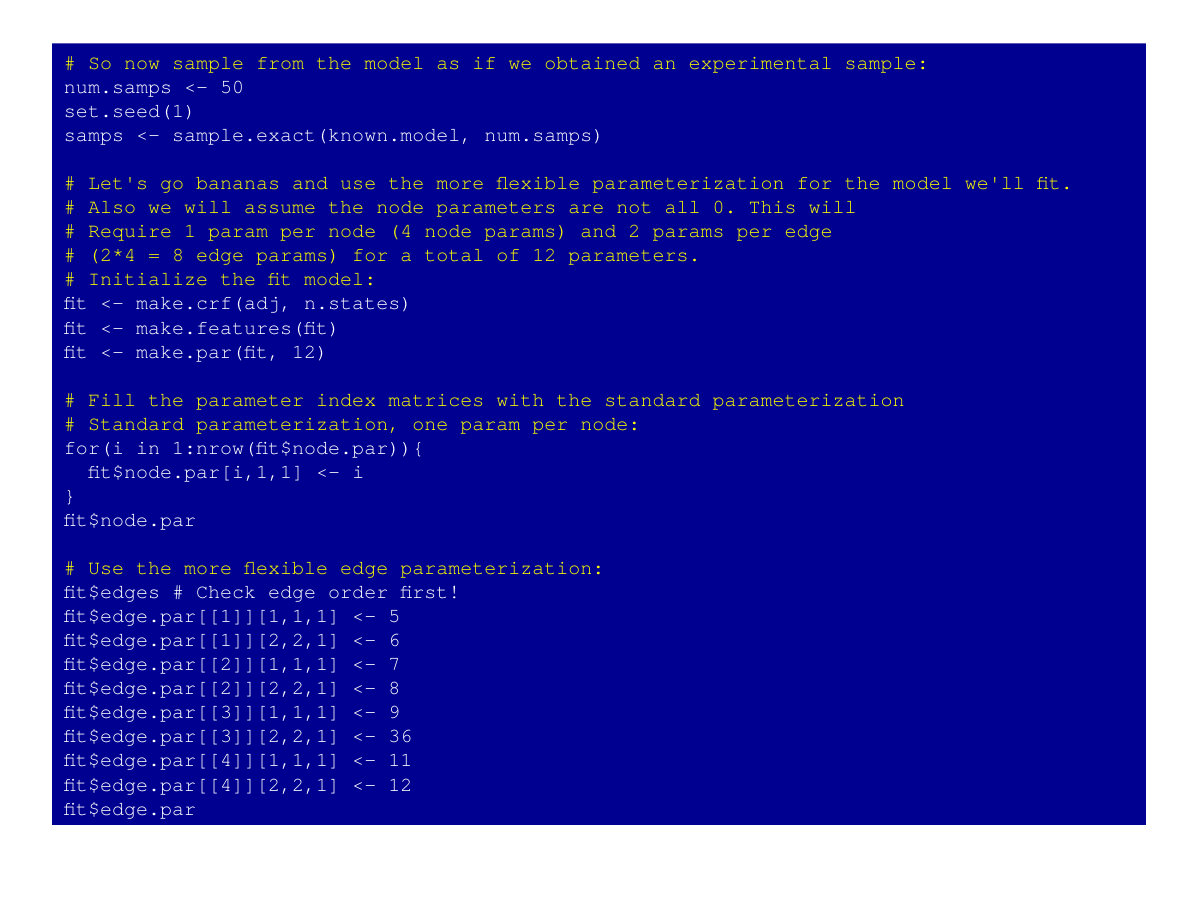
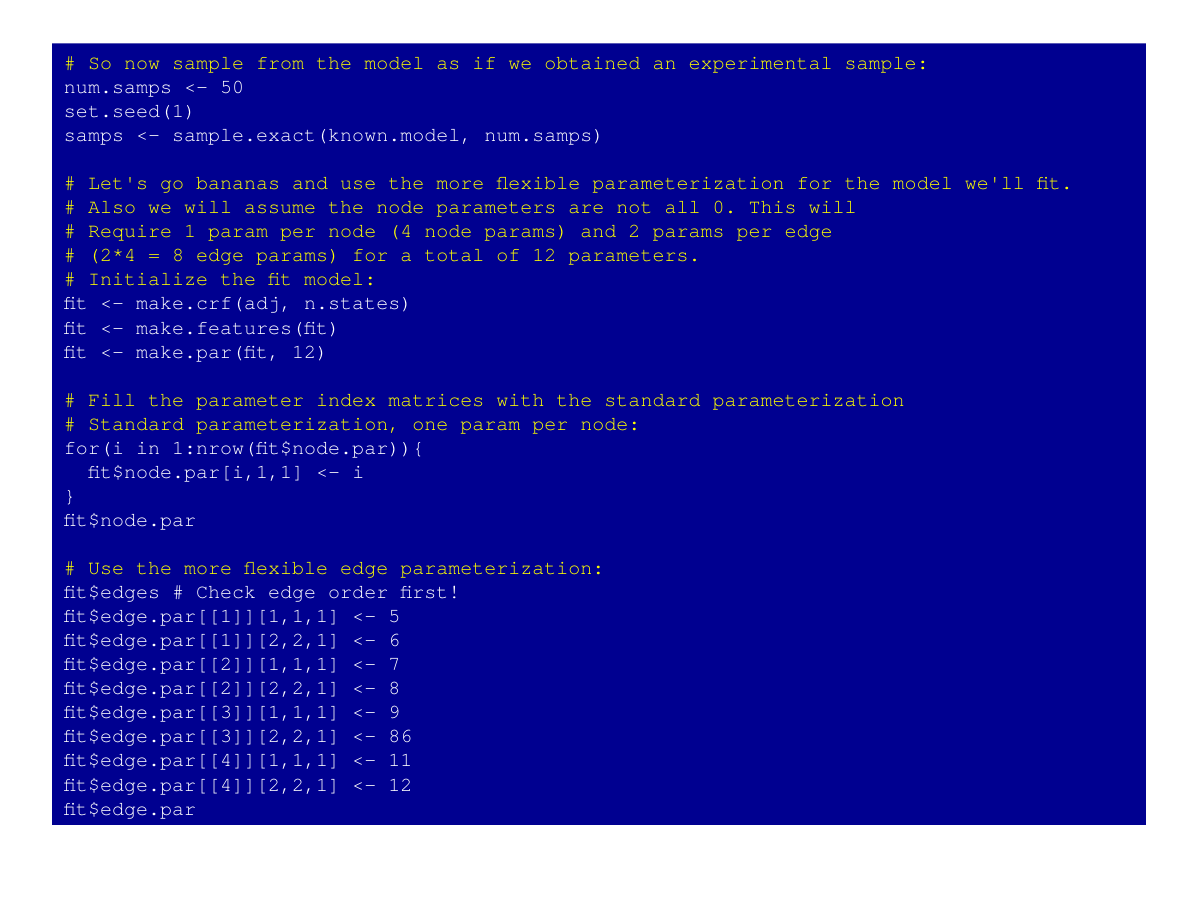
36: 36 -> 86 (400, 736)
